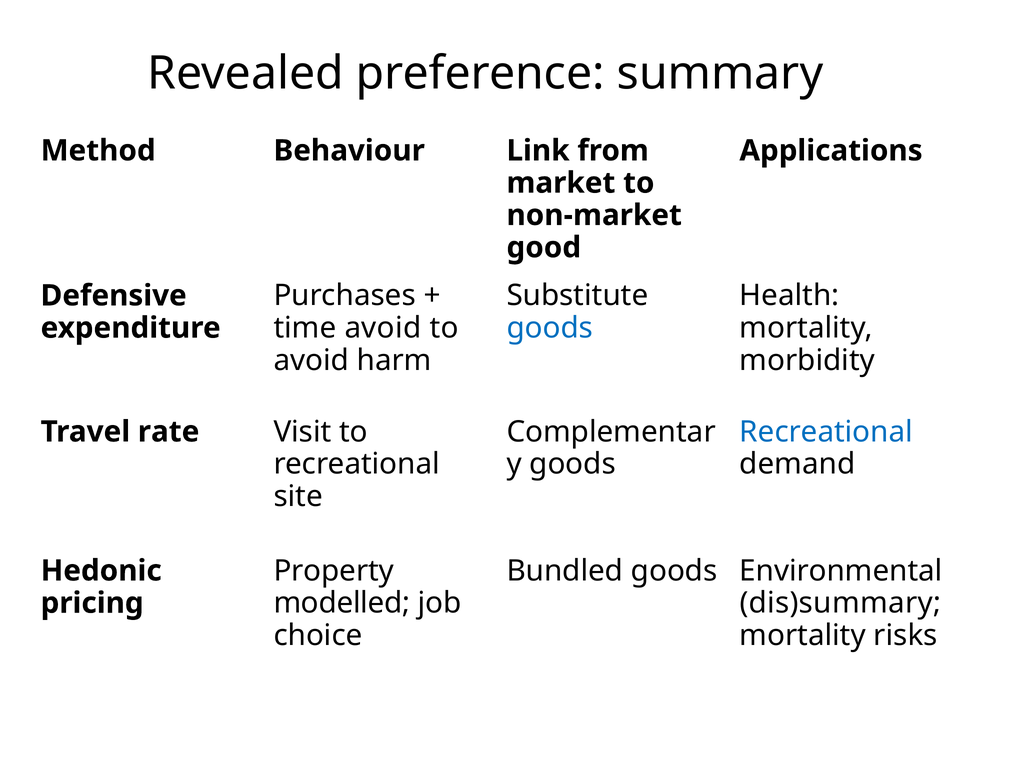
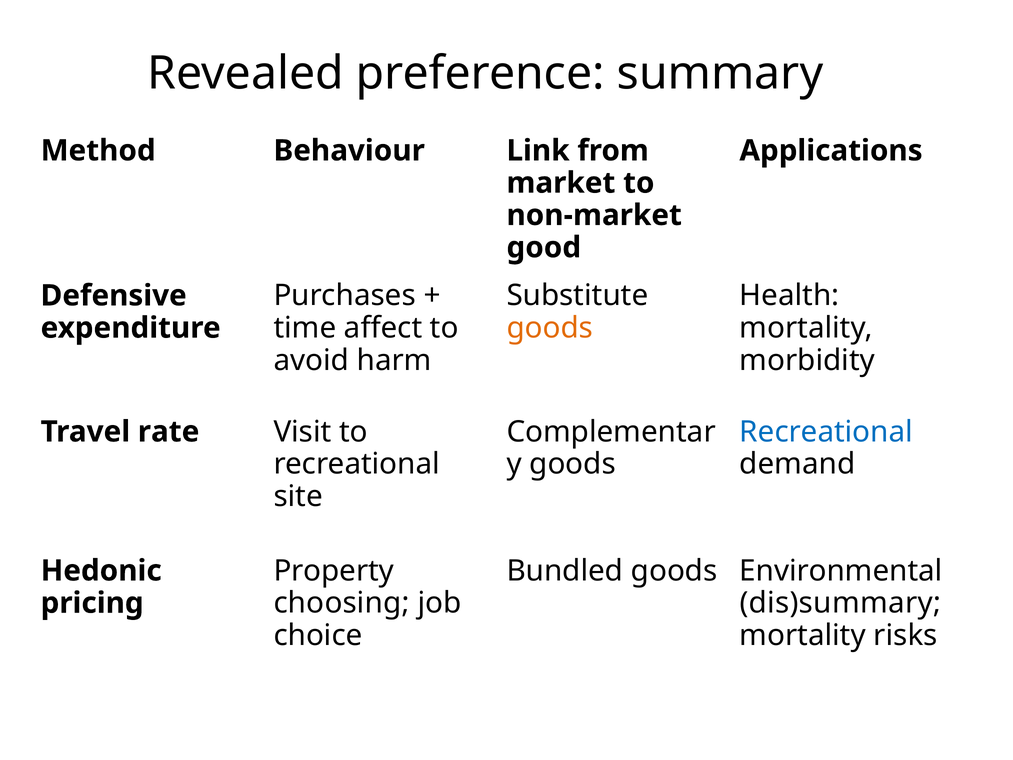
time avoid: avoid -> affect (383, 328)
goods colour: blue -> orange (550, 328)
modelled: modelled -> choosing (342, 603)
